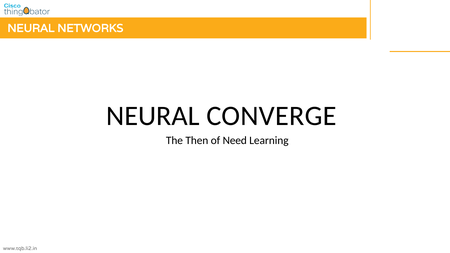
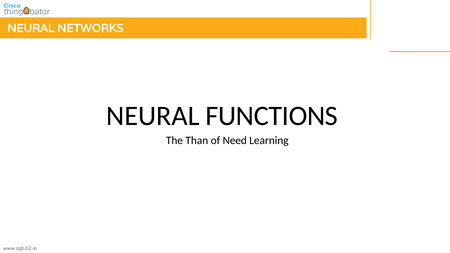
CONVERGE: CONVERGE -> FUNCTIONS (272, 116)
Then: Then -> Than (197, 141)
